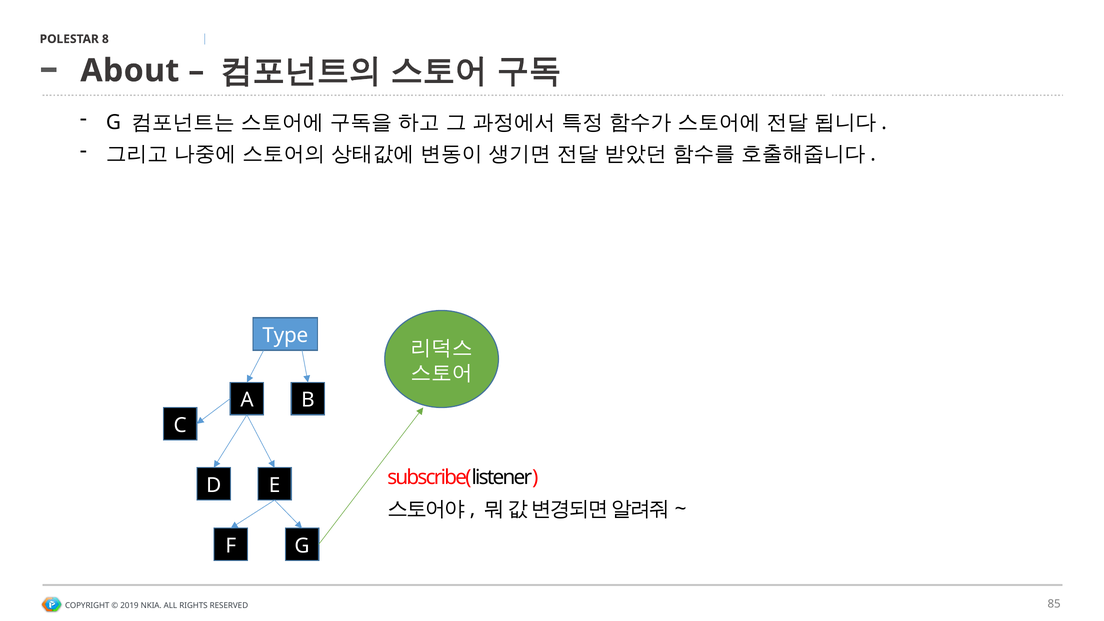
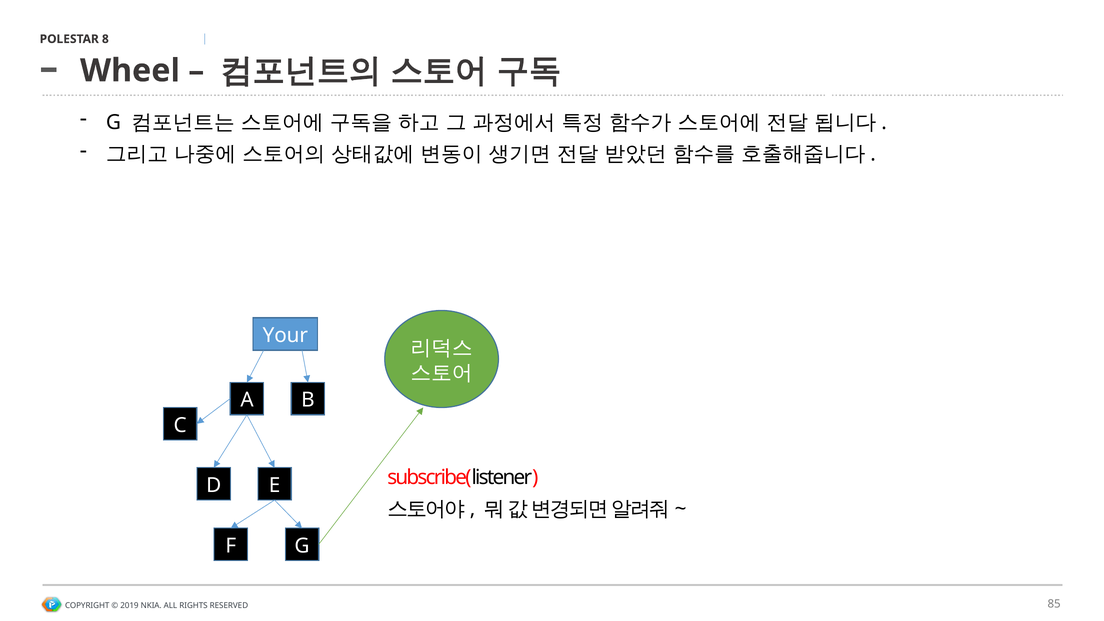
About: About -> Wheel (130, 71)
Type: Type -> Your (285, 335)
